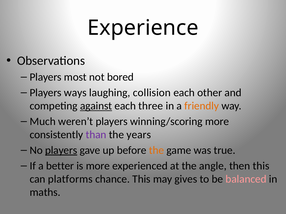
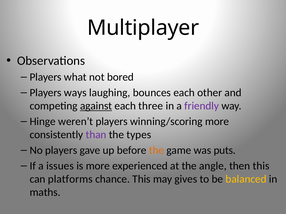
Experience: Experience -> Multiplayer (143, 28)
most: most -> what (75, 77)
collision: collision -> bounces (152, 93)
friendly colour: orange -> purple (202, 106)
Much: Much -> Hinge (43, 122)
years: years -> types (139, 135)
players underline: present -> none (61, 151)
true: true -> puts (225, 151)
better: better -> issues (60, 166)
balanced colour: pink -> yellow (246, 179)
